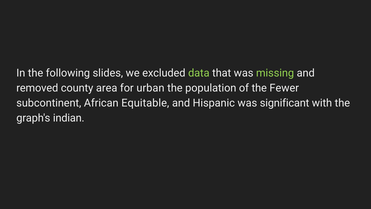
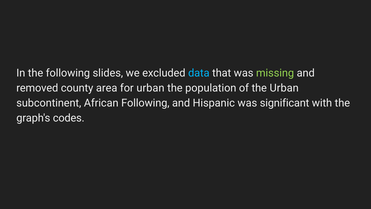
data colour: light green -> light blue (199, 73)
the Fewer: Fewer -> Urban (284, 88)
African Equitable: Equitable -> Following (145, 103)
indian: indian -> codes (69, 118)
